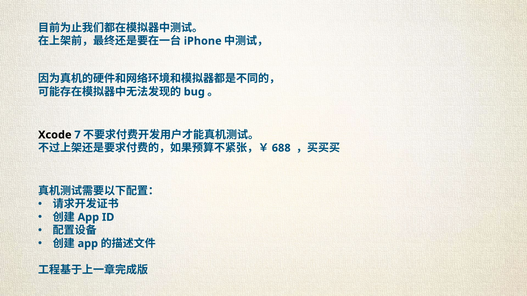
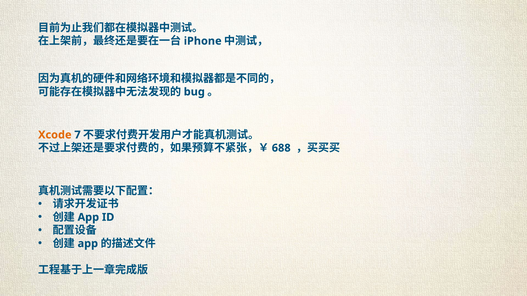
Xcode colour: black -> orange (55, 135)
